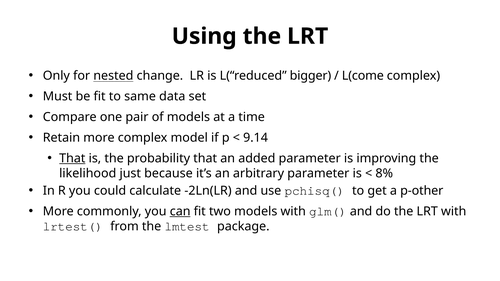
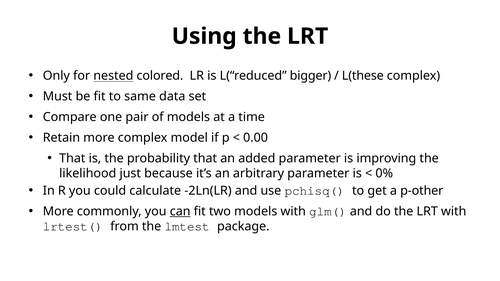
change: change -> colored (160, 76)
L(come: L(come -> L(these (363, 76)
9.14: 9.14 -> 0.00 (256, 138)
That underline: present -> none (72, 158)
8%: 8% -> 0% (384, 173)
